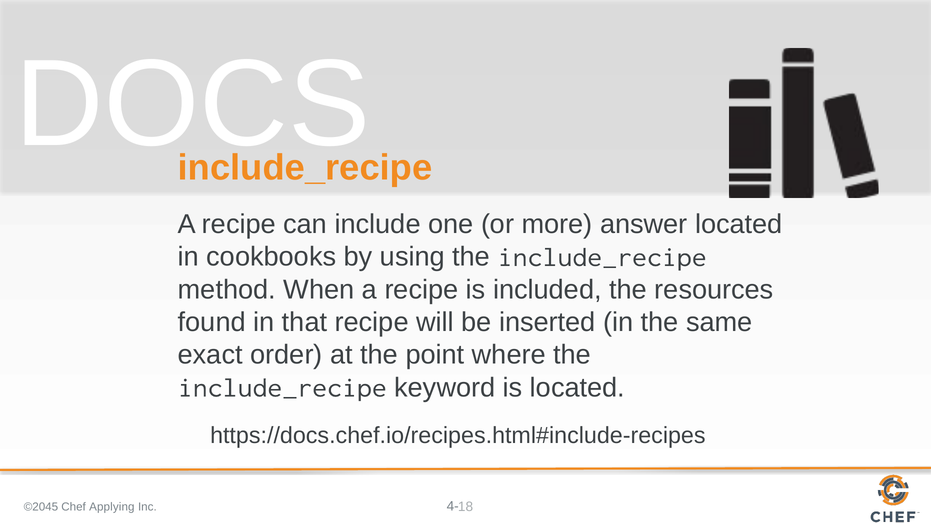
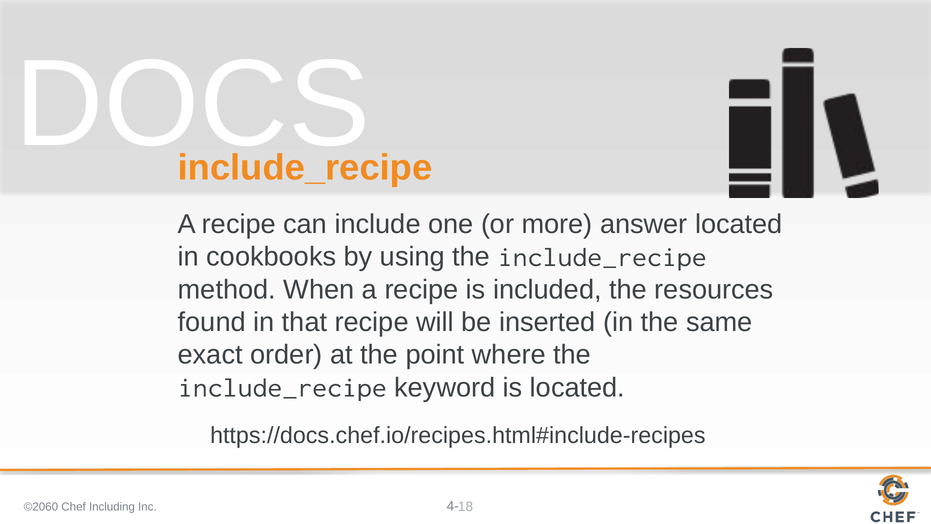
©2045: ©2045 -> ©2060 (41, 507)
Applying: Applying -> Including (112, 507)
